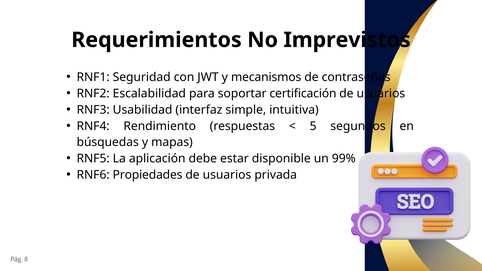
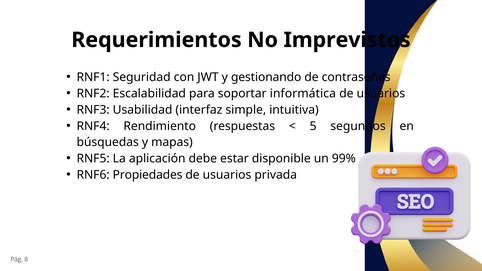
mecanismos: mecanismos -> gestionando (266, 77)
certificación: certificación -> informática (303, 94)
